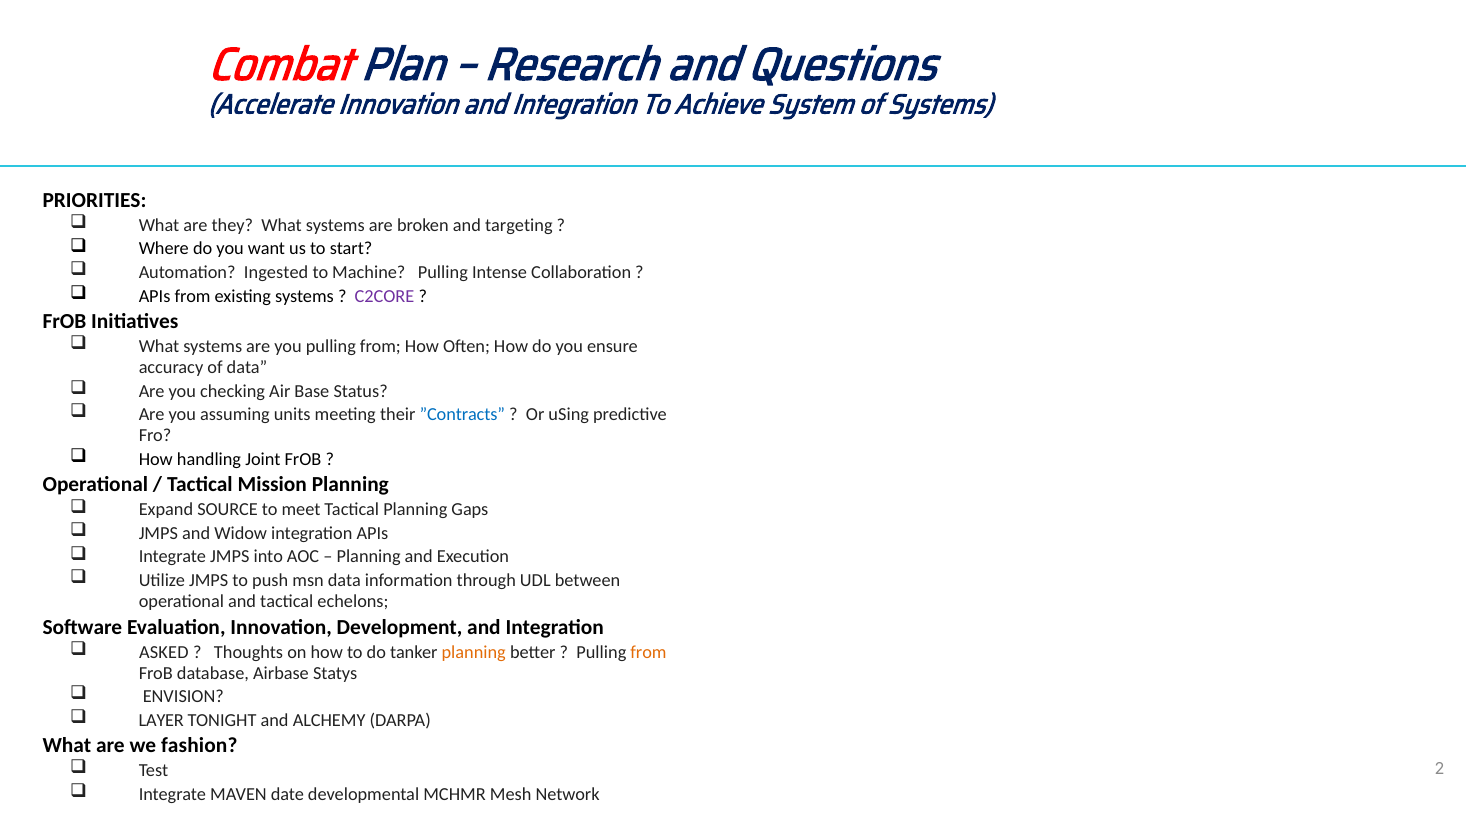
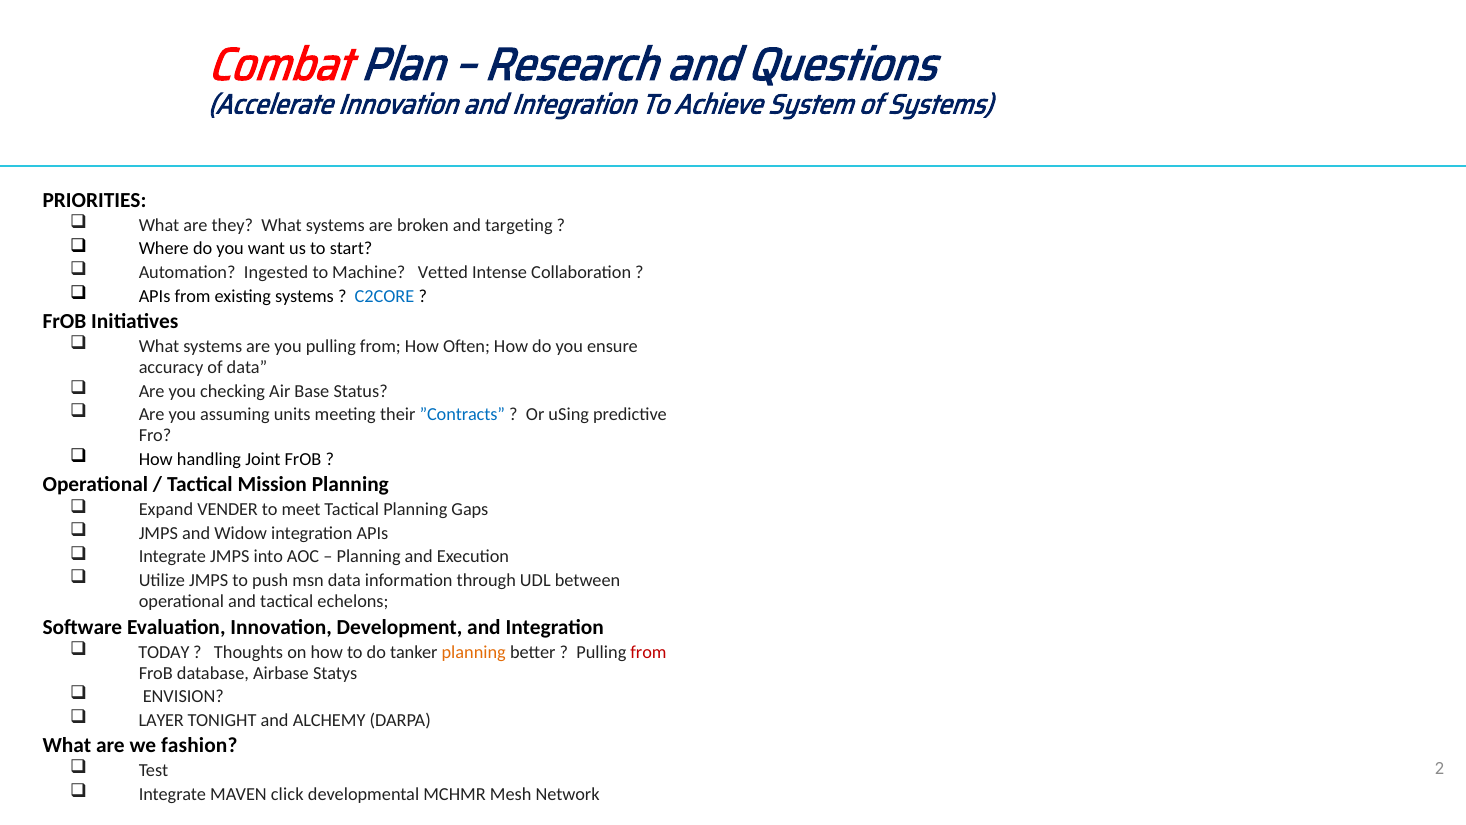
Machine Pulling: Pulling -> Vetted (443, 272)
C2CORE colour: purple -> blue (384, 296)
SOURCE: SOURCE -> VENDER (228, 510)
ASKED: ASKED -> TODAY (164, 652)
from colour: orange -> red (648, 652)
date: date -> click (287, 794)
